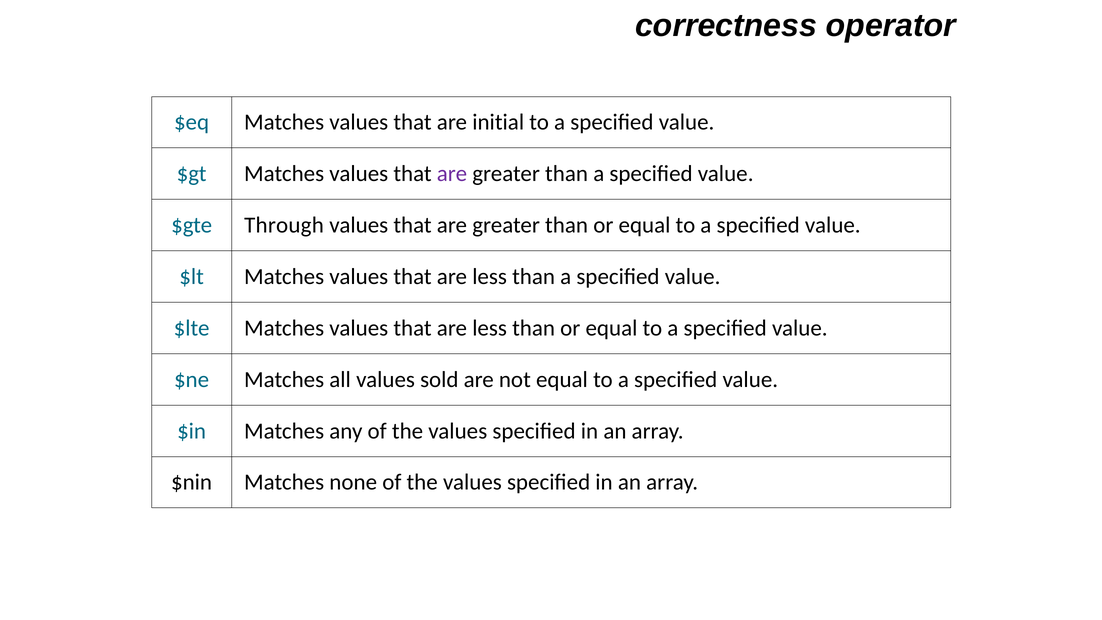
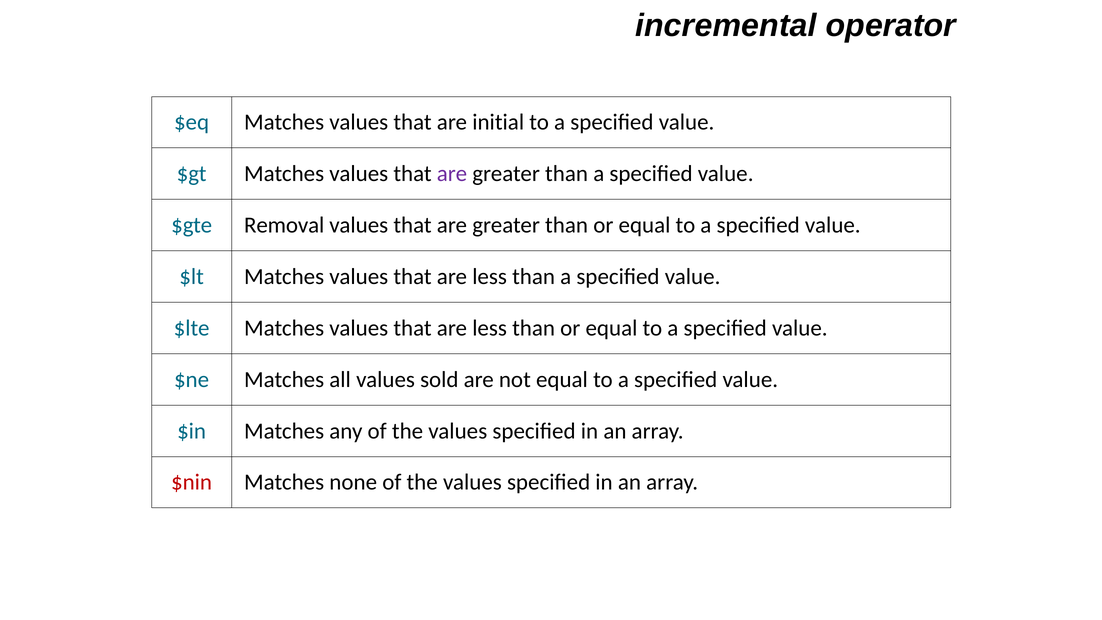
correctness: correctness -> incremental (726, 26)
Through: Through -> Removal (284, 225)
$nin colour: black -> red (192, 482)
